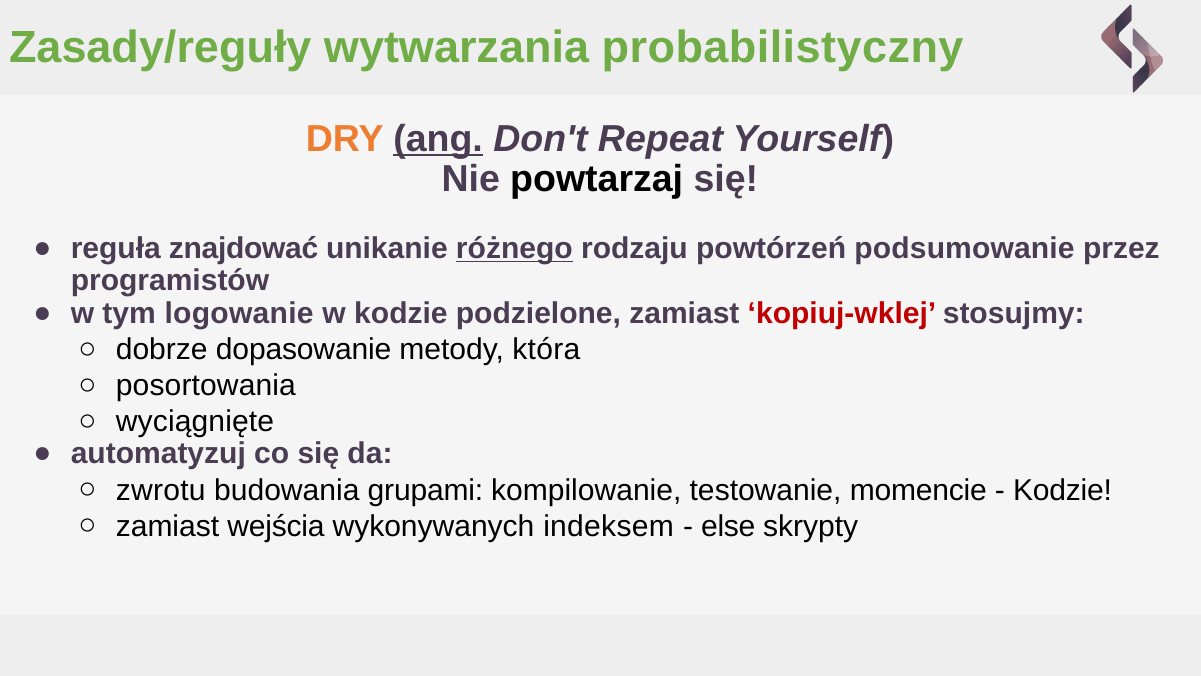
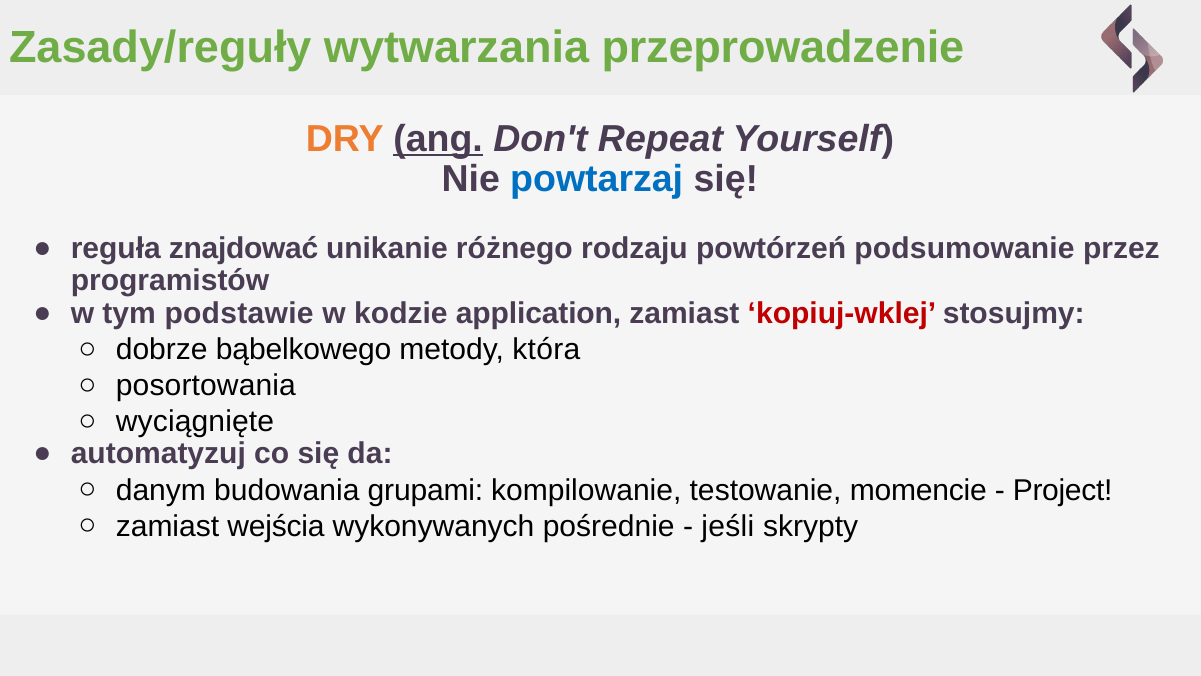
probabilistyczny: probabilistyczny -> przeprowadzenie (783, 47)
powtarzaj colour: black -> blue (597, 179)
różnego underline: present -> none (514, 248)
logowanie: logowanie -> podstawie (239, 313)
podzielone: podzielone -> application (539, 313)
dopasowanie: dopasowanie -> bąbelkowego (304, 350)
zwrotu: zwrotu -> danym (161, 490)
Kodzie: Kodzie -> Project (1063, 490)
indeksem: indeksem -> pośrednie (609, 526)
else: else -> jeśli (728, 526)
